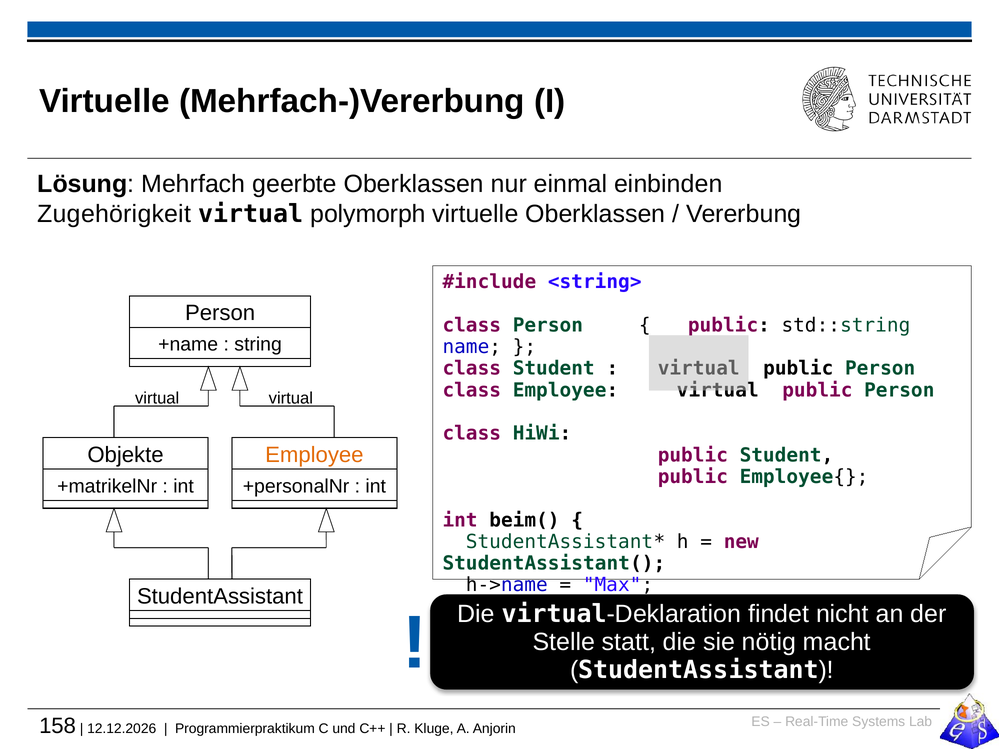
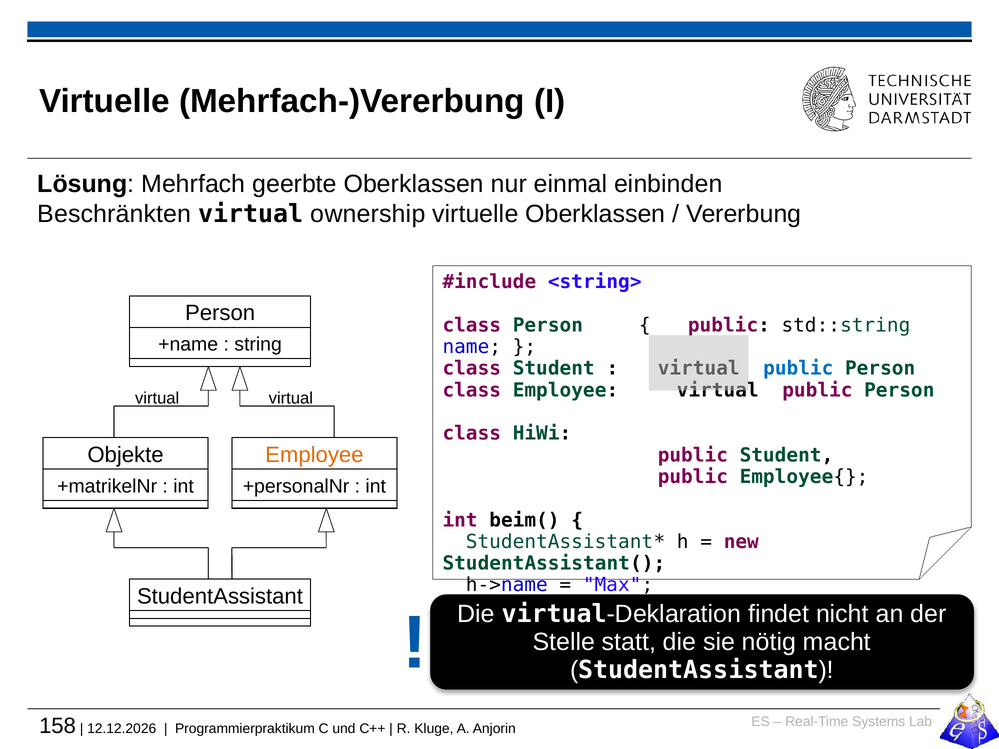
Zugehörigkeit: Zugehörigkeit -> Beschränkten (114, 214)
polymorph: polymorph -> ownership (368, 214)
public colour: black -> blue (798, 369)
